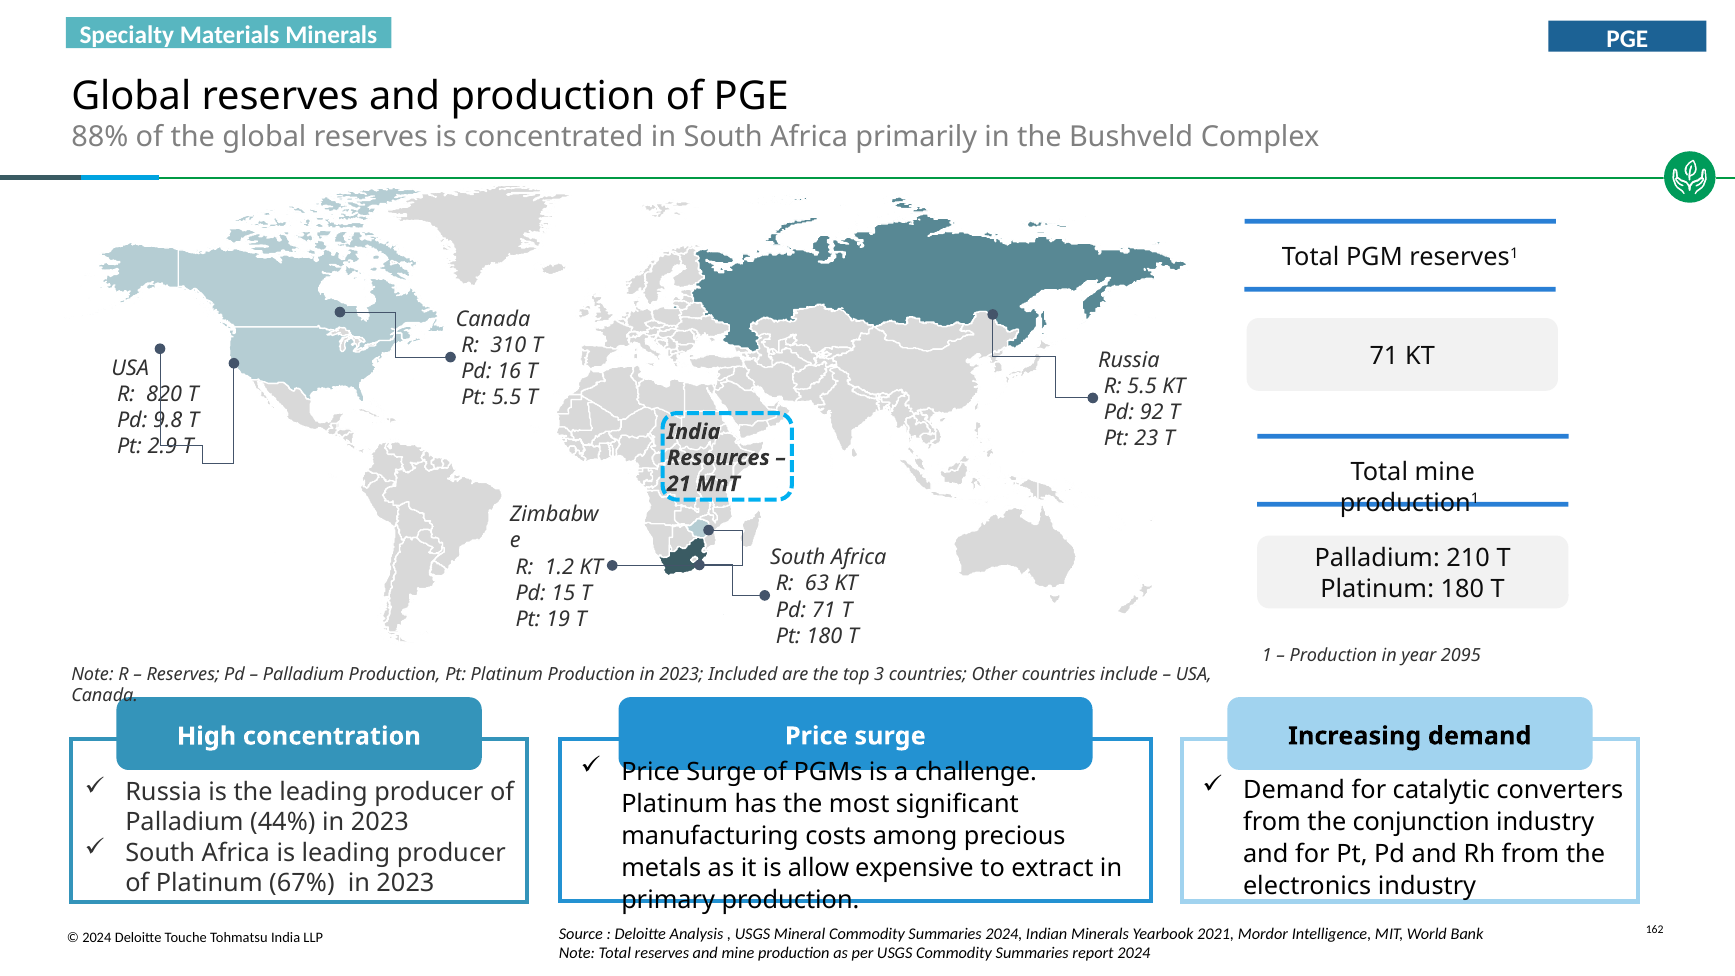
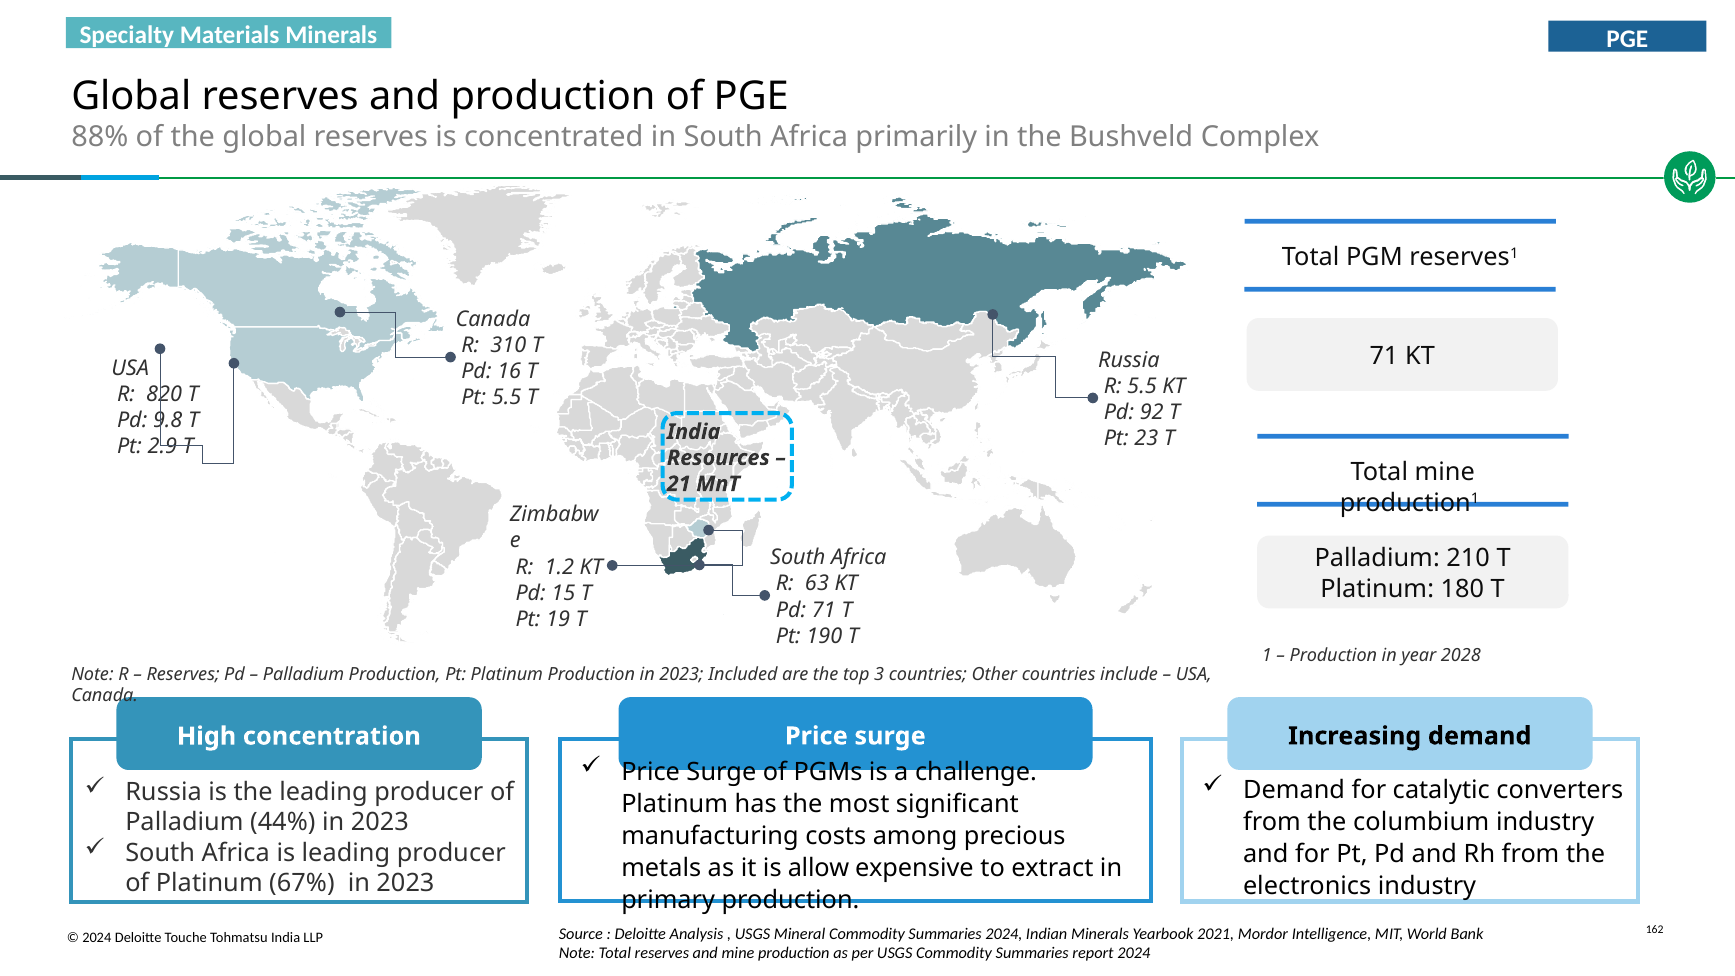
Pt 180: 180 -> 190 (824, 636)
2095: 2095 -> 2028 (1461, 656)
conjunction: conjunction -> columbium (1421, 822)
